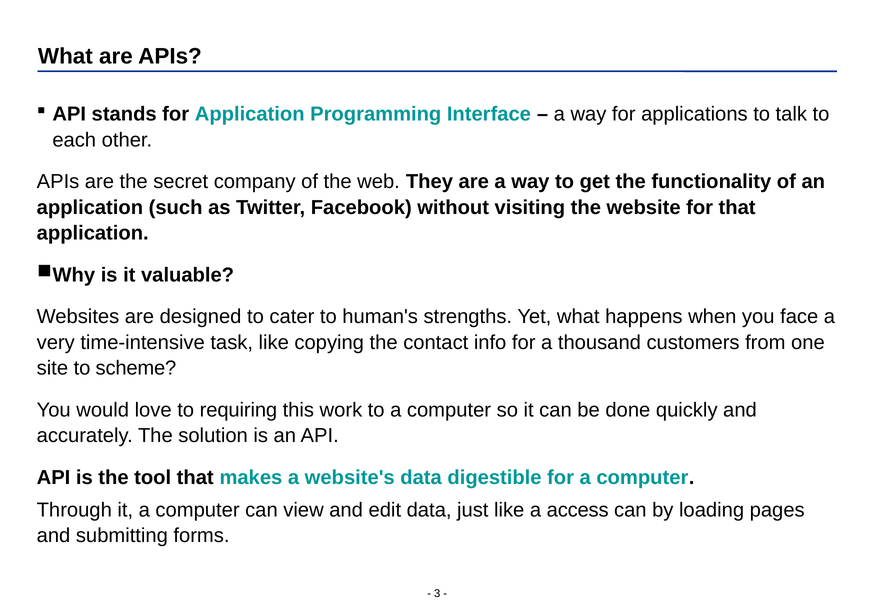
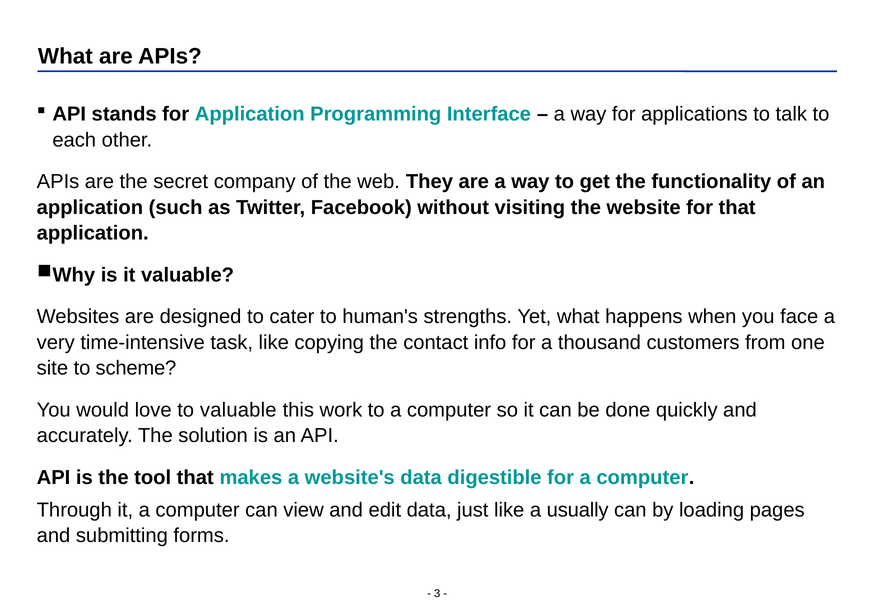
to requiring: requiring -> valuable (238, 410)
access: access -> usually (578, 510)
